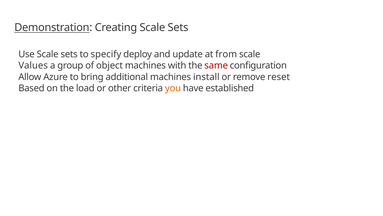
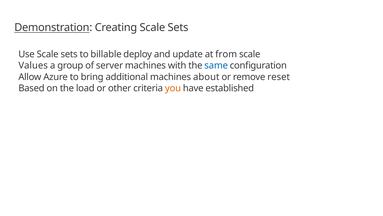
specify: specify -> billable (106, 54)
object: object -> server (110, 65)
same colour: red -> blue (216, 65)
install: install -> about (206, 77)
